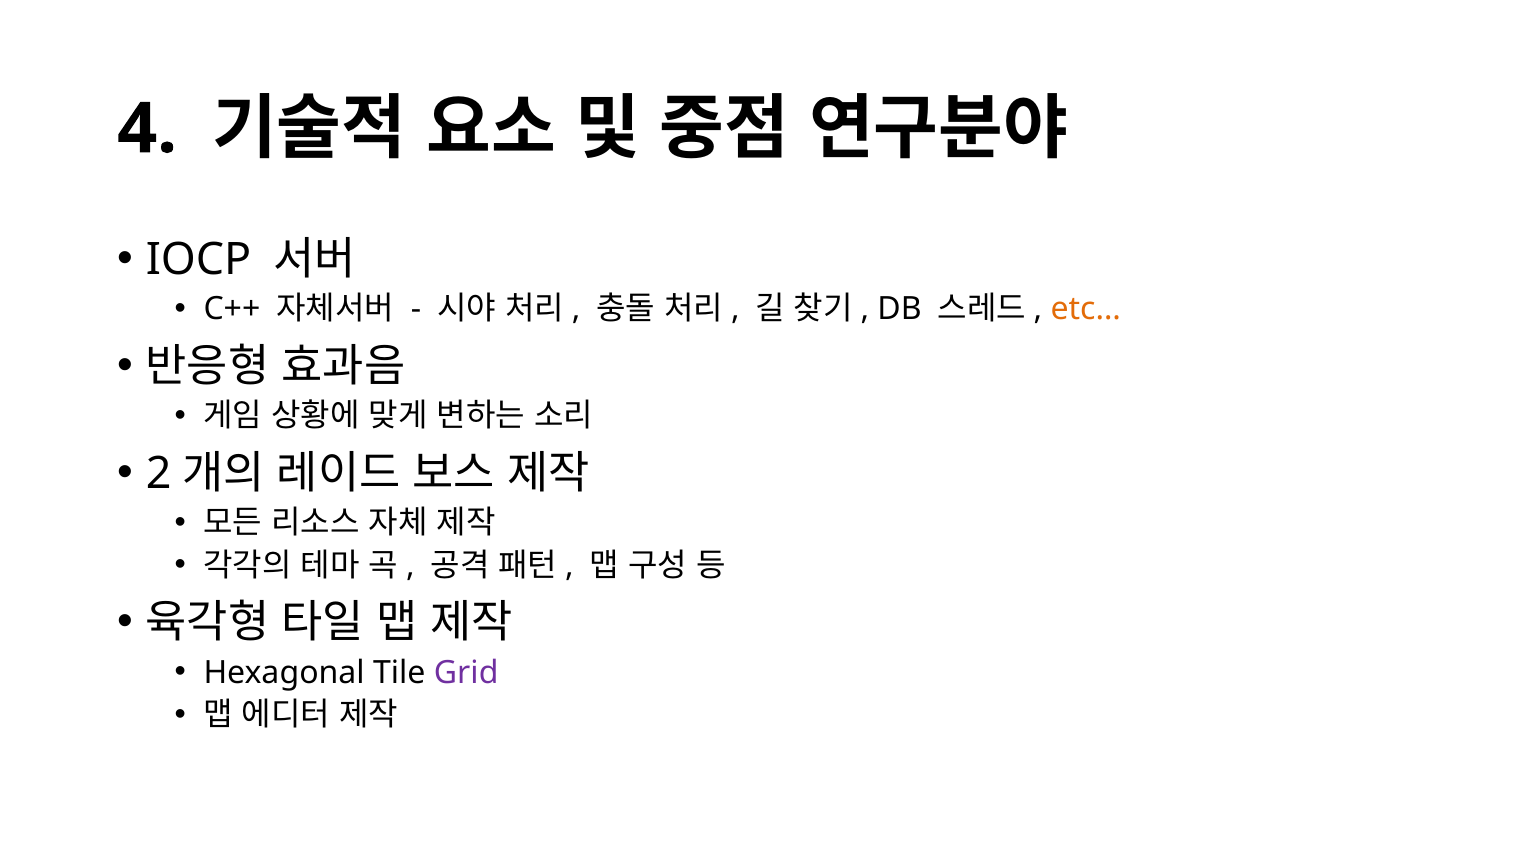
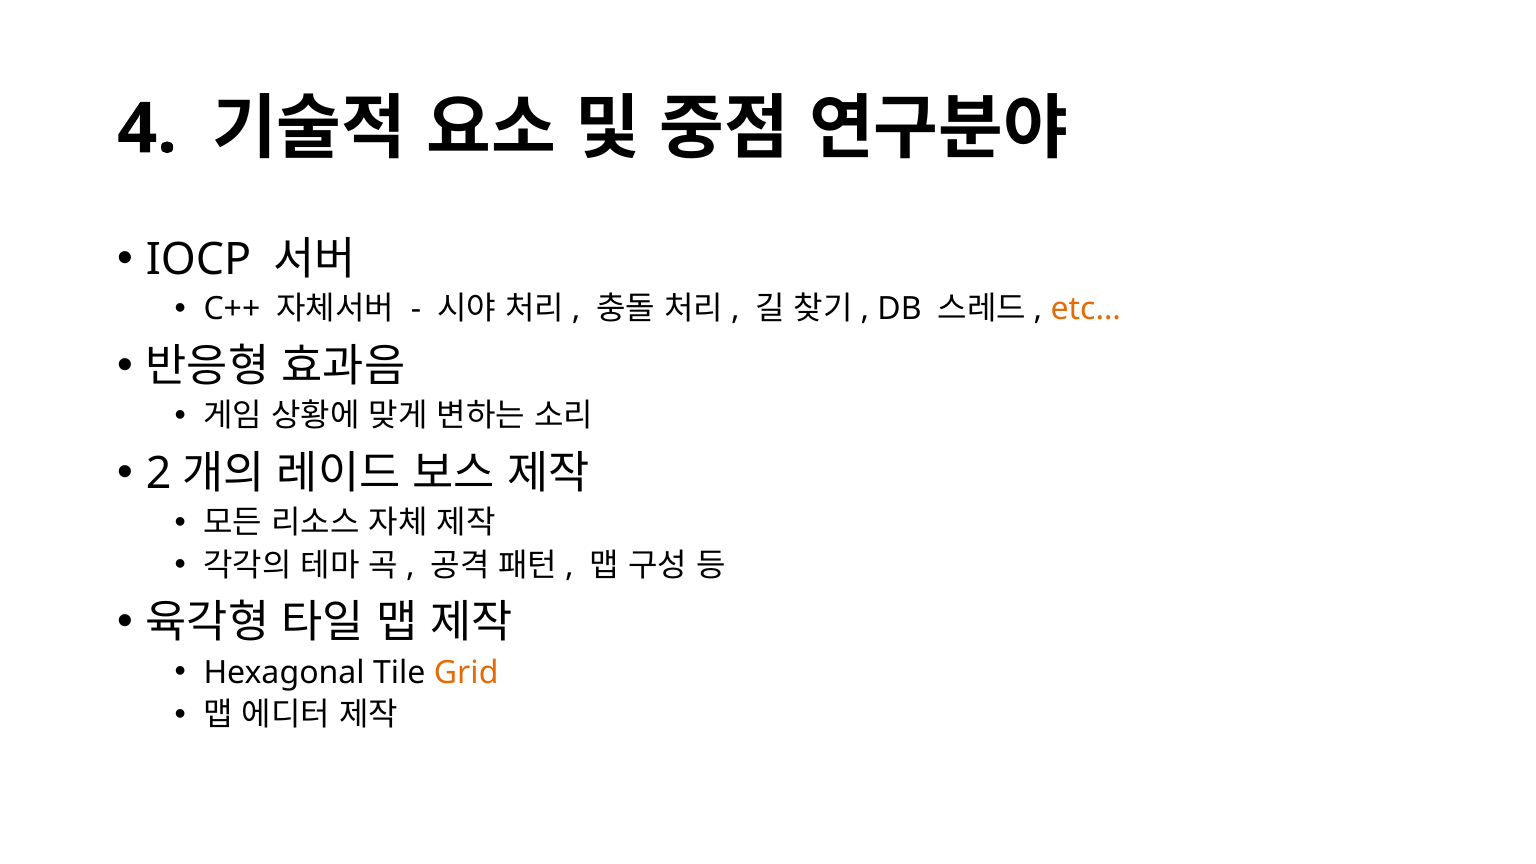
Grid colour: purple -> orange (466, 672)
